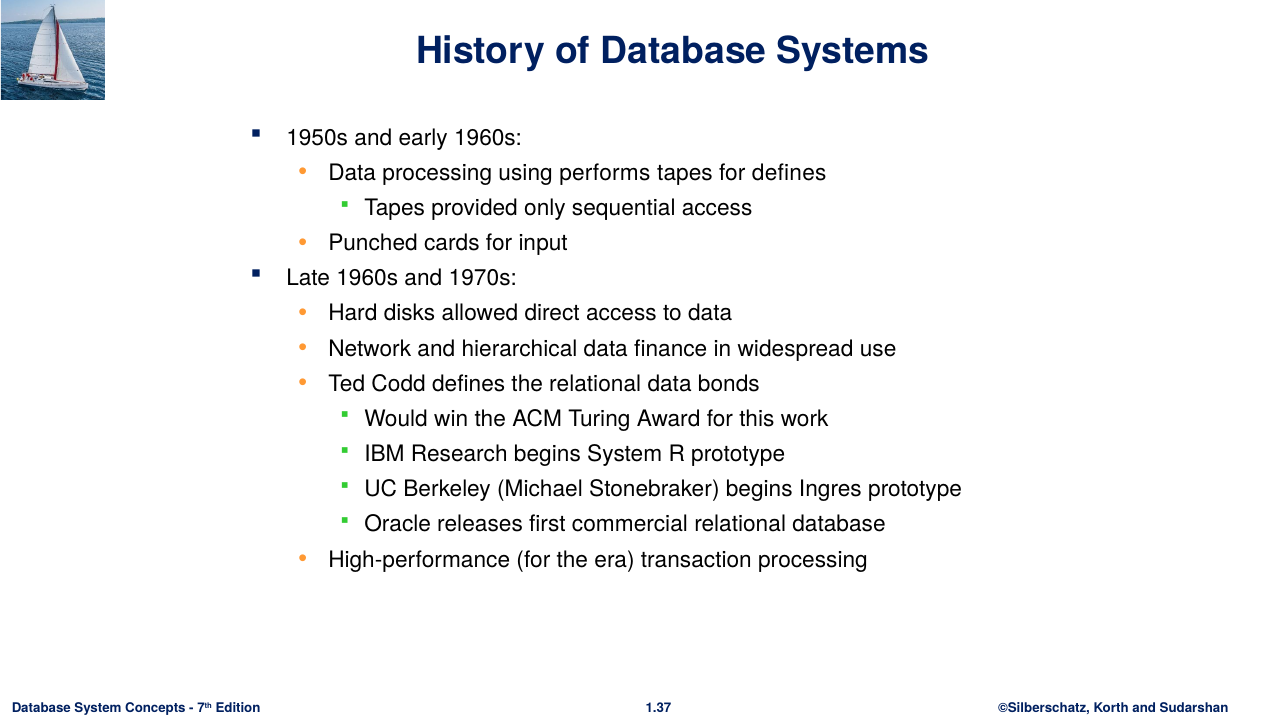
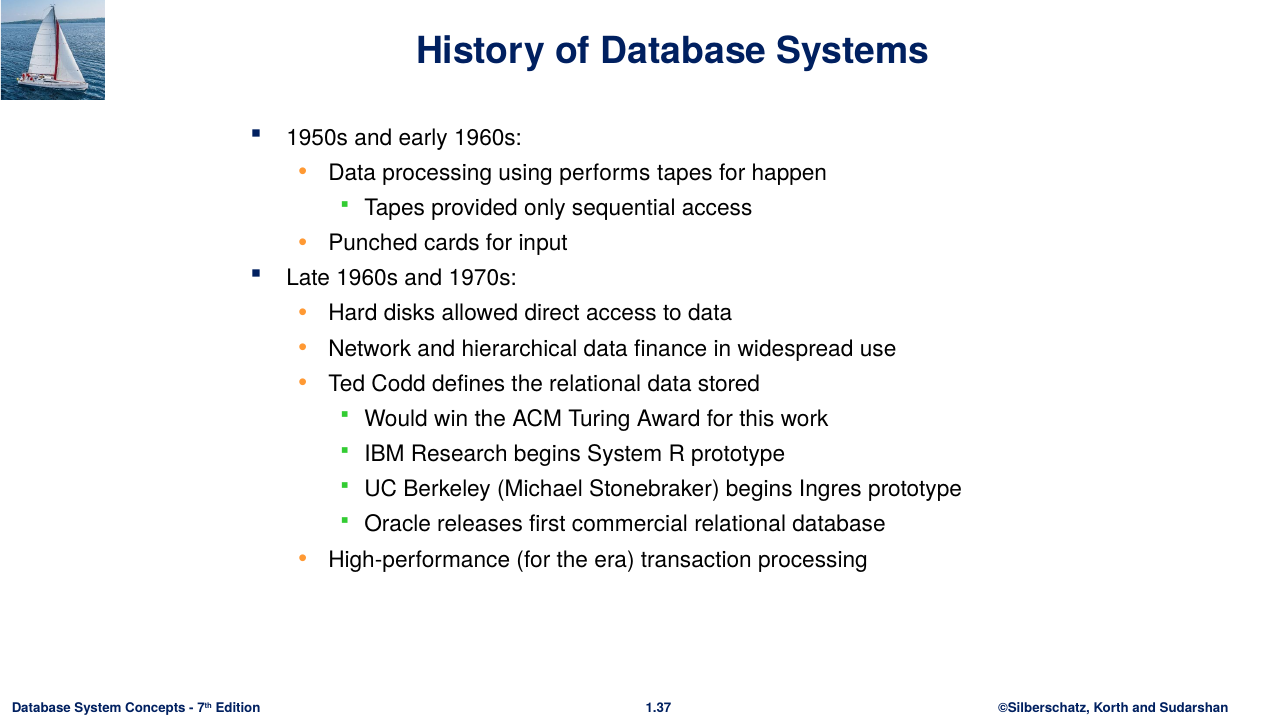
for defines: defines -> happen (789, 173)
bonds: bonds -> stored (729, 384)
